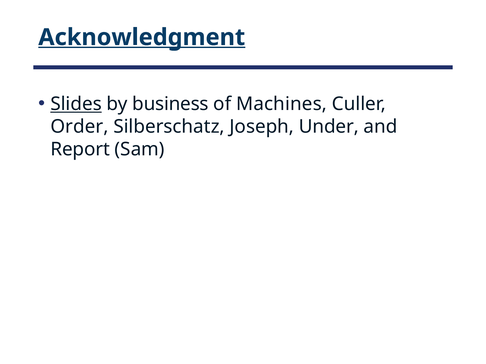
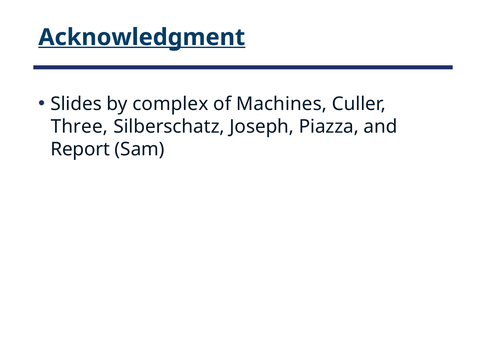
Slides underline: present -> none (76, 104)
business: business -> complex (170, 104)
Order: Order -> Three (79, 127)
Under: Under -> Piazza (329, 127)
